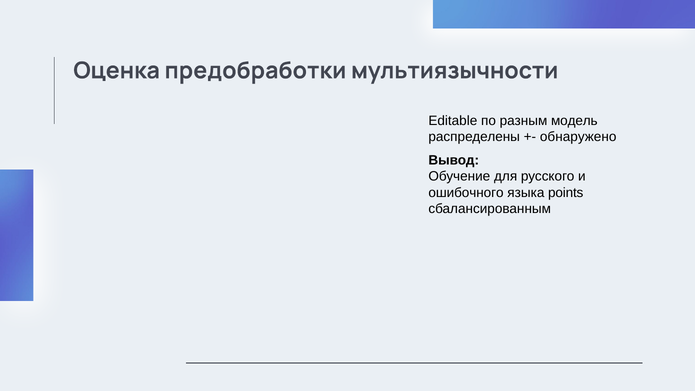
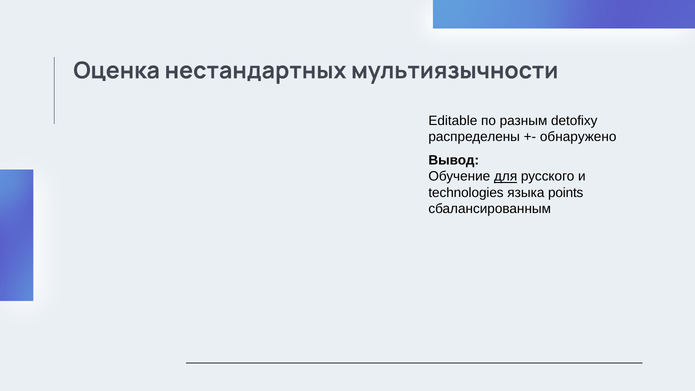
предобработки: предобработки -> нестандартных (255, 71)
модель: модель -> detofixy (574, 121)
для underline: none -> present (506, 177)
ошибочного: ошибочного -> technologies (466, 193)
